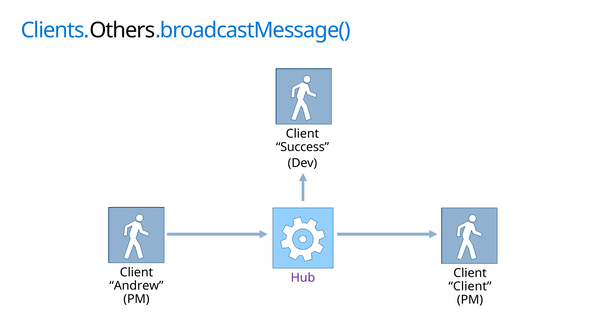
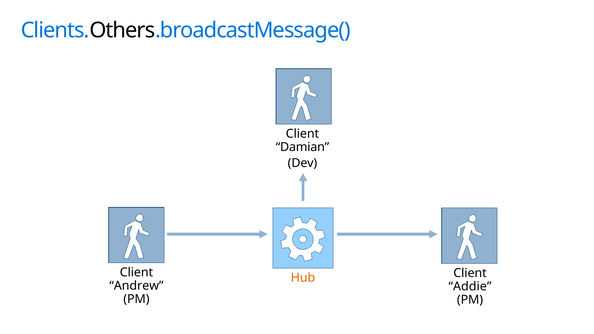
Success: Success -> Damian (302, 147)
Hub colour: purple -> orange (303, 278)
Client: Client -> Addie (470, 286)
